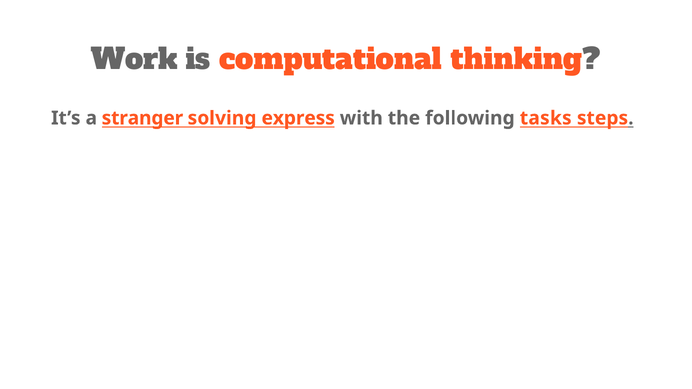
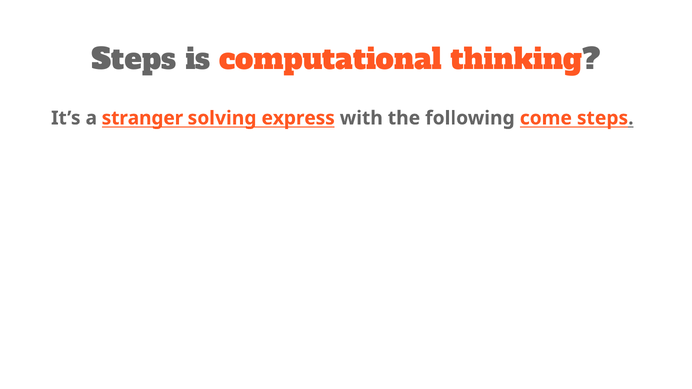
Work: Work -> Steps (134, 60)
tasks: tasks -> come (546, 118)
